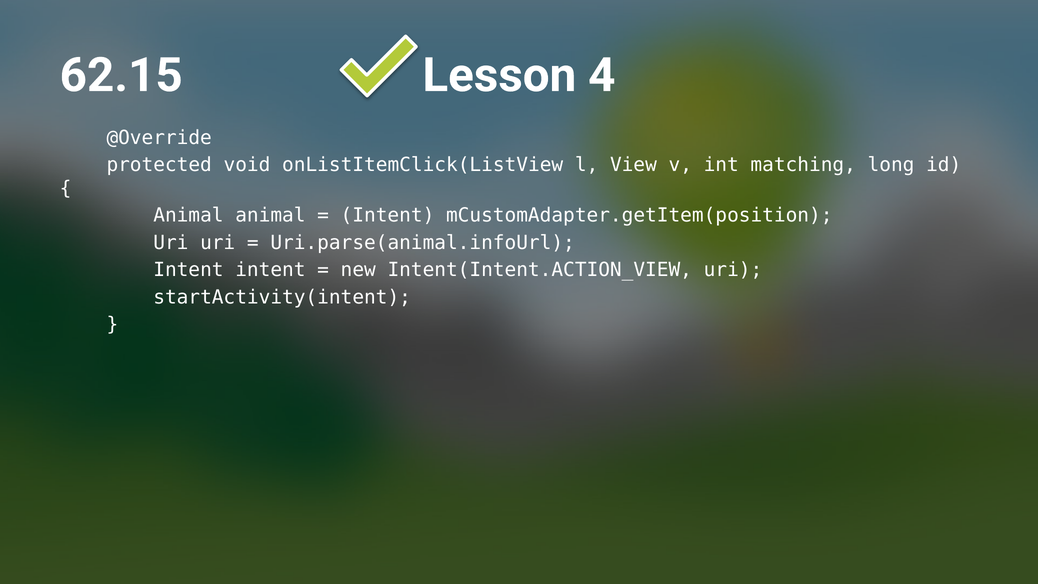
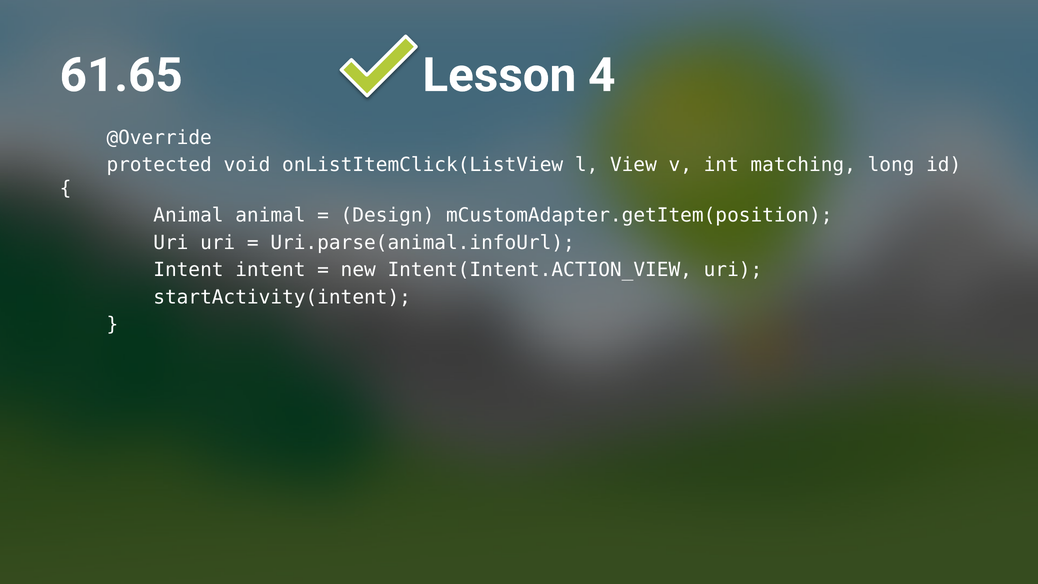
62.15: 62.15 -> 61.65 (121, 75)
Intent: Intent -> Design (387, 215)
